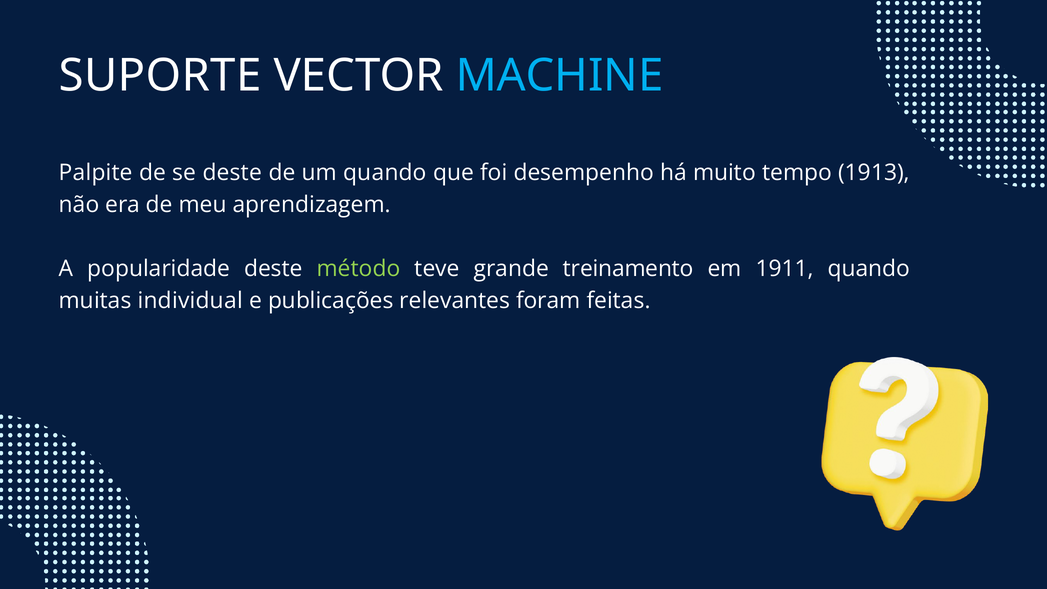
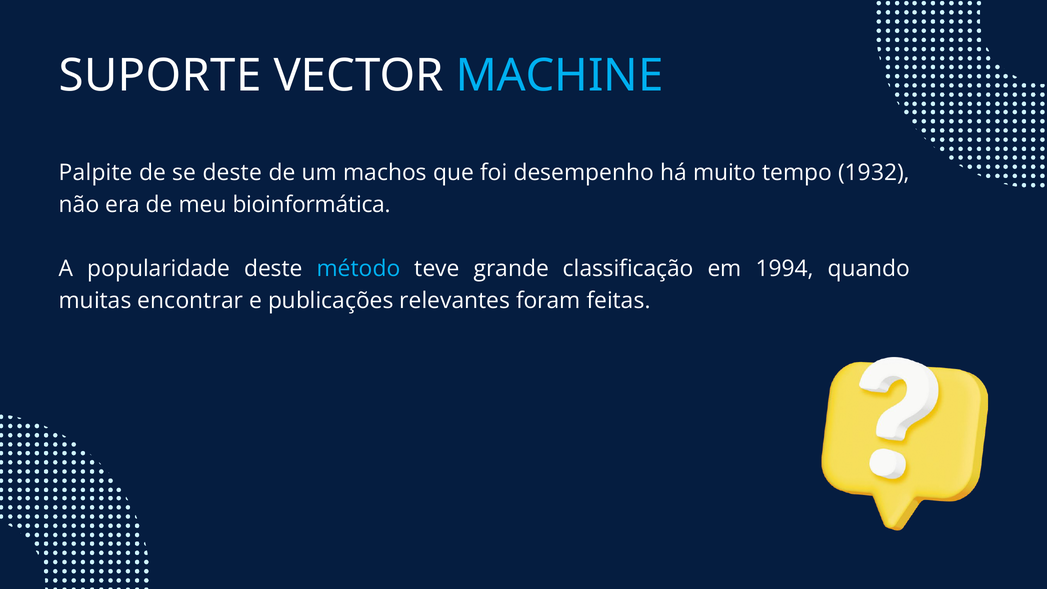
um quando: quando -> machos (385, 173)
1913: 1913 -> 1932 (874, 173)
aprendizagem: aprendizagem -> bioinformática (312, 205)
método colour: light green -> light blue (359, 269)
treinamento: treinamento -> classificação (628, 269)
1911: 1911 -> 1994 (785, 269)
individual: individual -> encontrar (190, 301)
